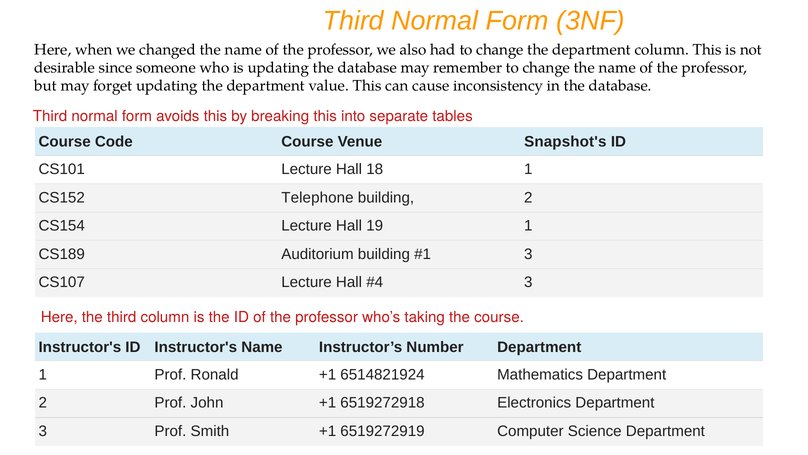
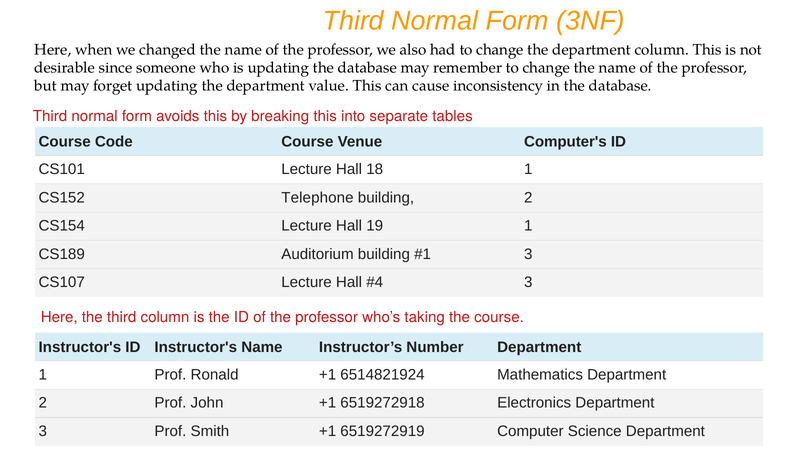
Snapshot's: Snapshot's -> Computer's (565, 141)
